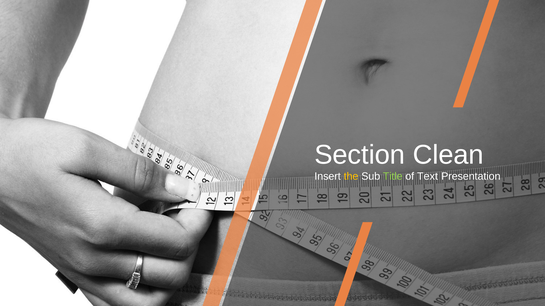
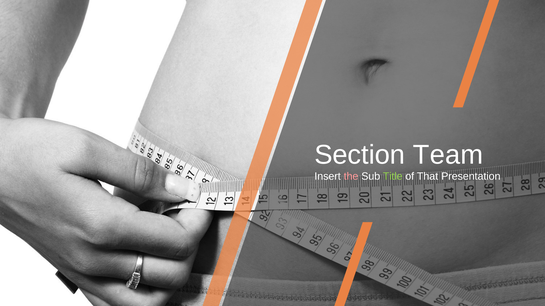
Clean: Clean -> Team (448, 155)
the colour: yellow -> pink (351, 177)
Text: Text -> That (428, 177)
